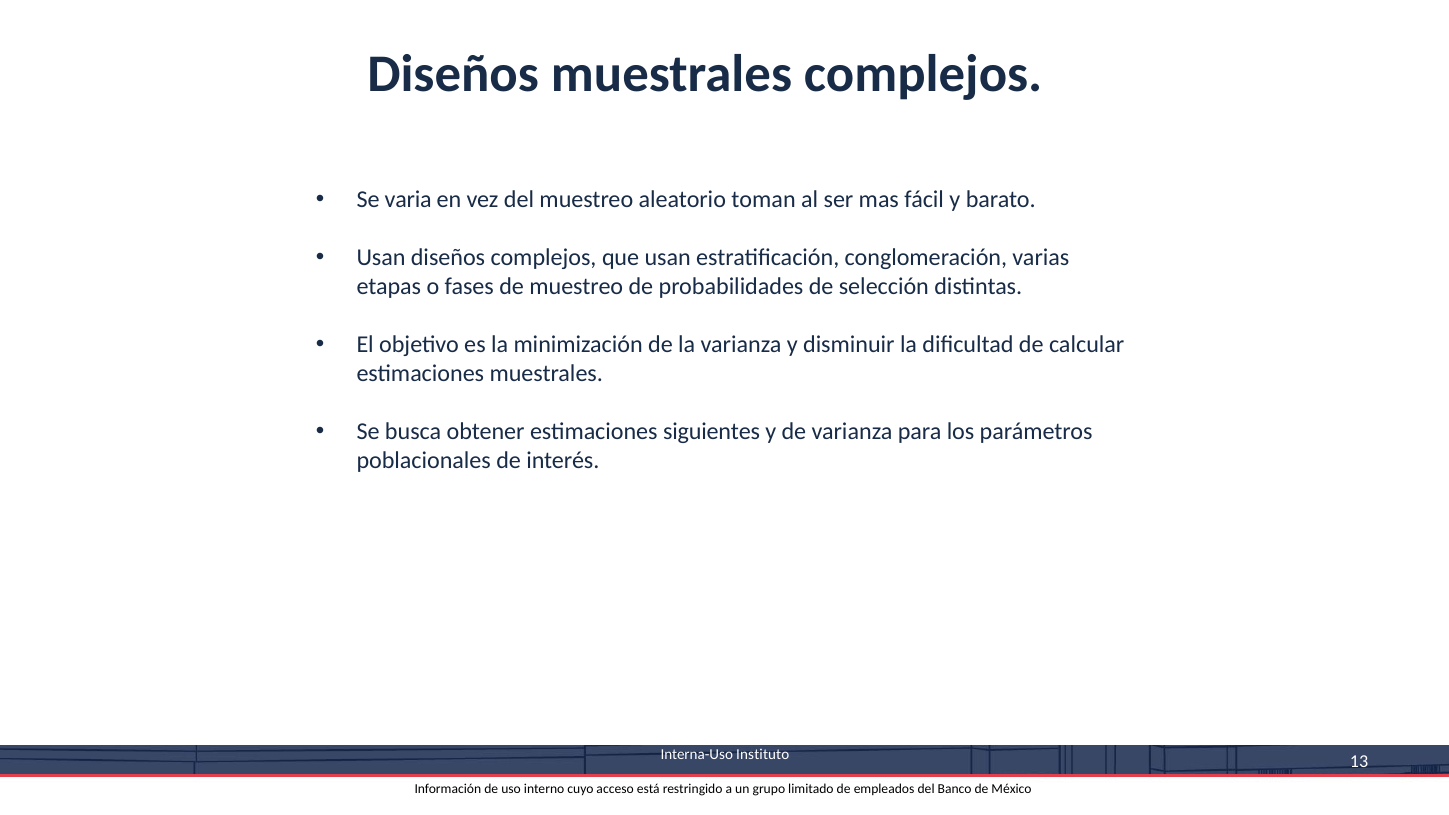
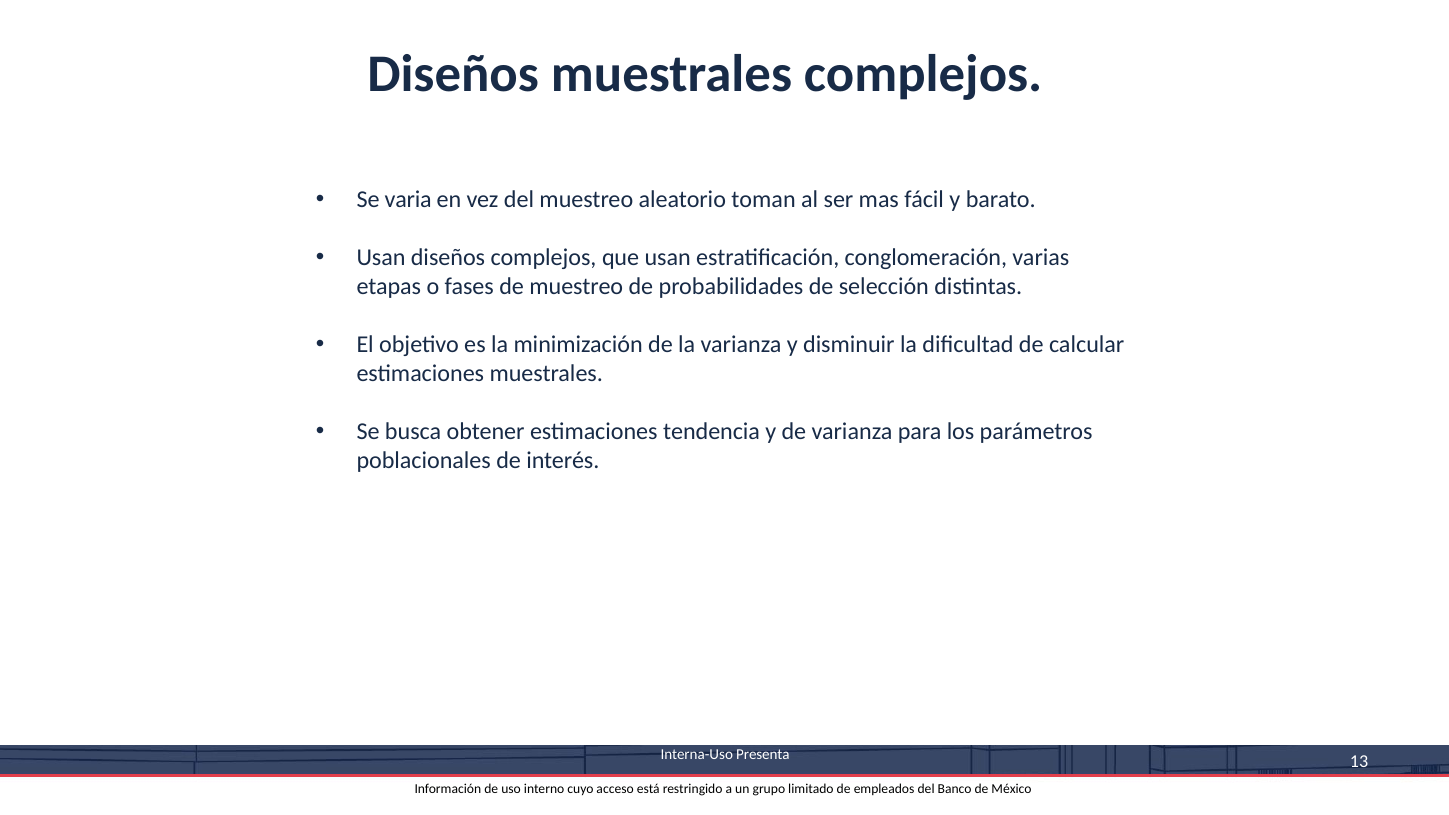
siguientes: siguientes -> tendencia (712, 432)
Instituto: Instituto -> Presenta (763, 755)
